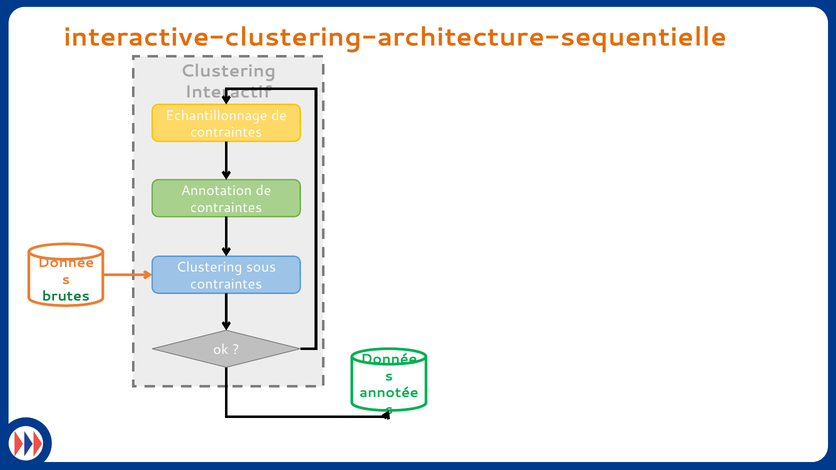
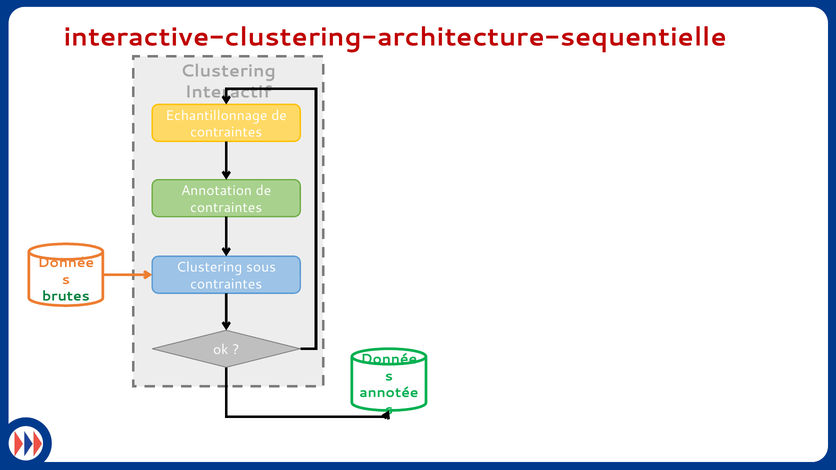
interactive-clustering-architecture-sequentielle colour: orange -> red (395, 37)
